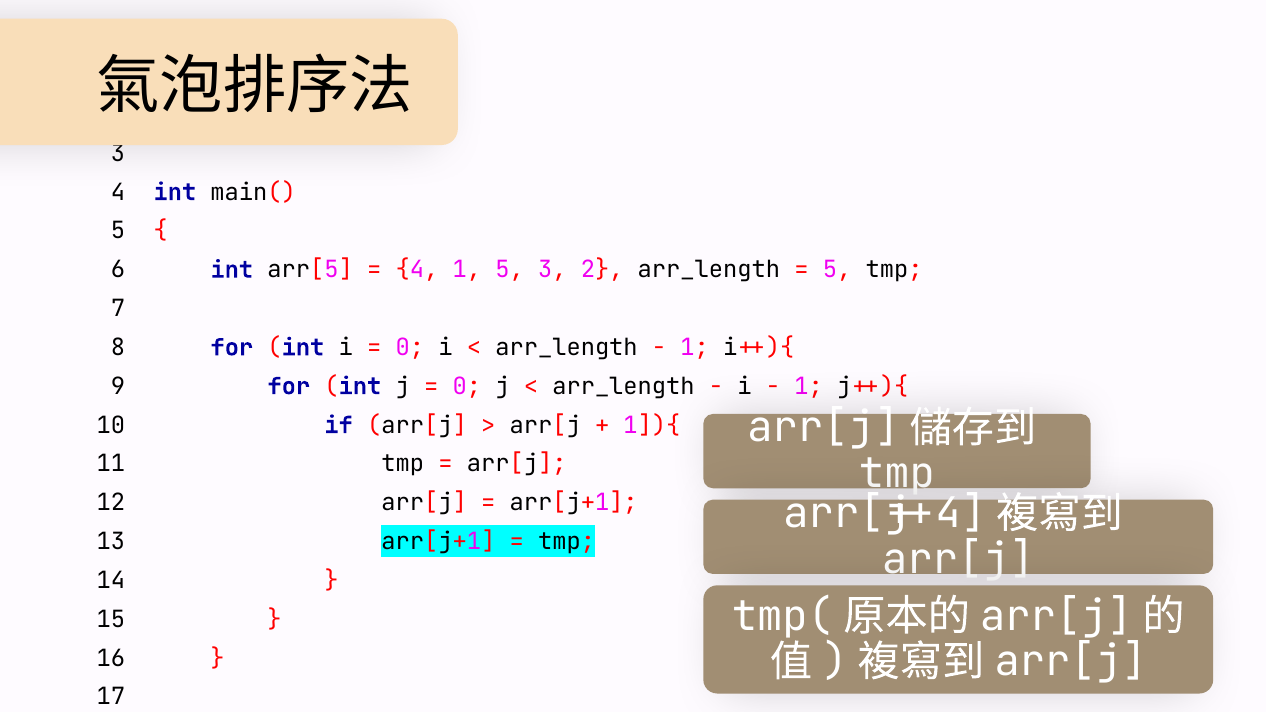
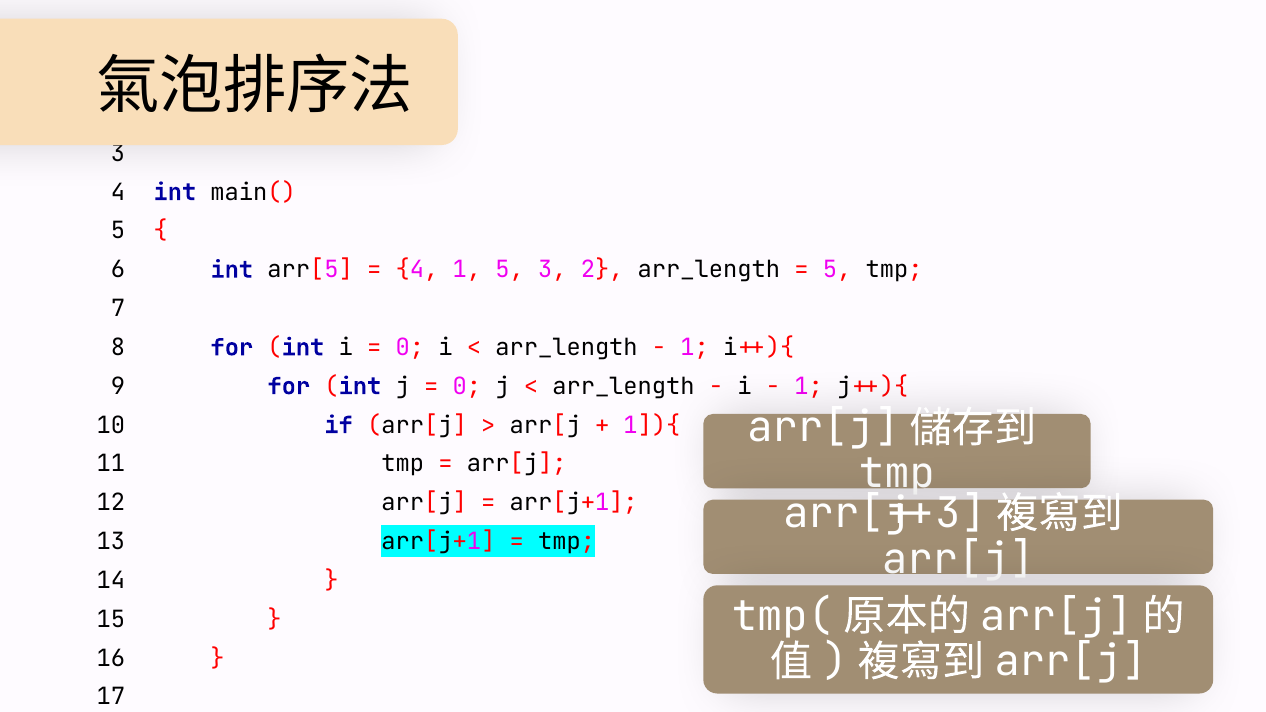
arr[j+4: arr[j+4 -> arr[j+3 (885, 514)
